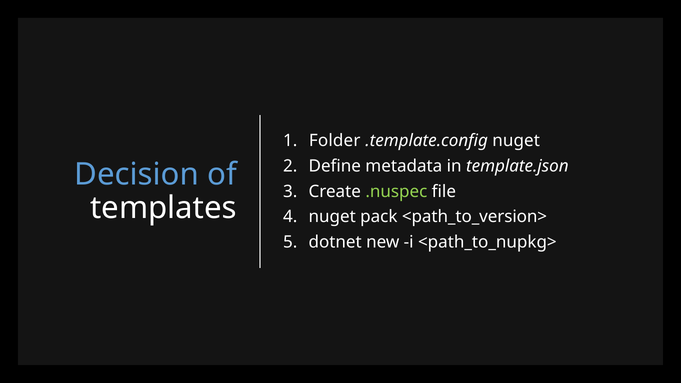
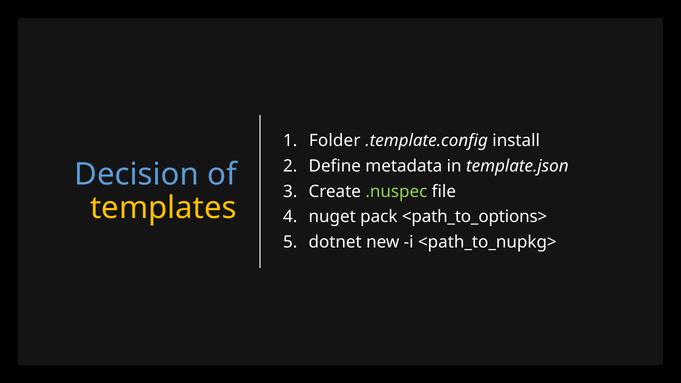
.template.config nuget: nuget -> install (516, 140)
templates colour: white -> yellow (163, 208)
<path_to_version>: <path_to_version> -> <path_to_options> (475, 217)
